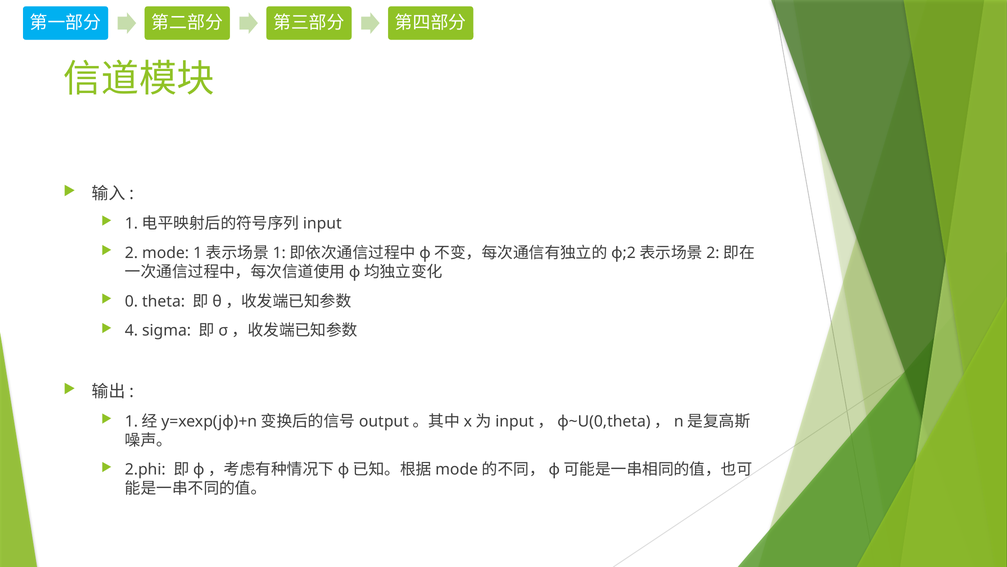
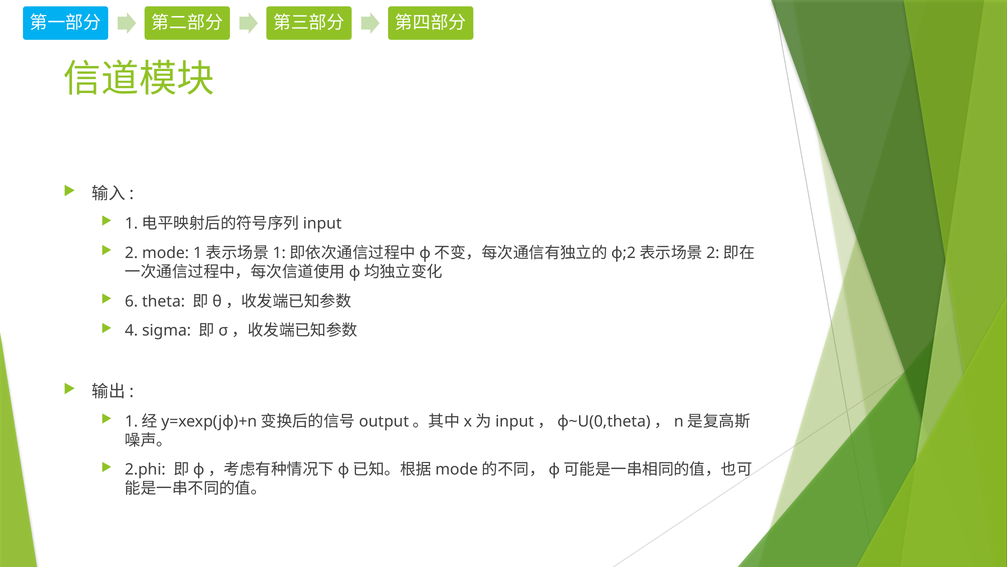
0: 0 -> 6 (131, 301)
